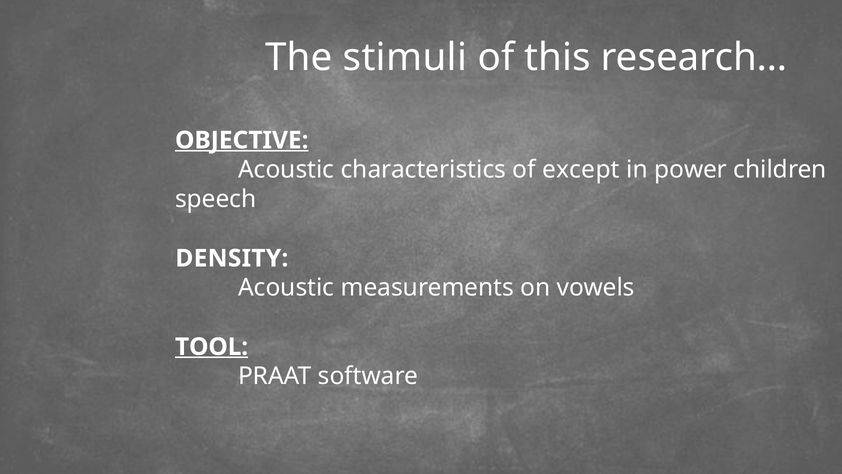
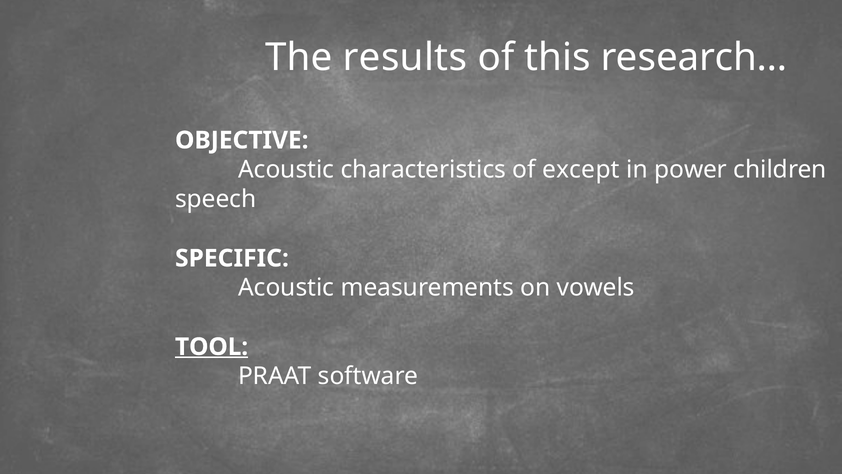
stimuli: stimuli -> results (405, 57)
OBJECTIVE underline: present -> none (242, 140)
DENSITY: DENSITY -> SPECIFIC (232, 258)
